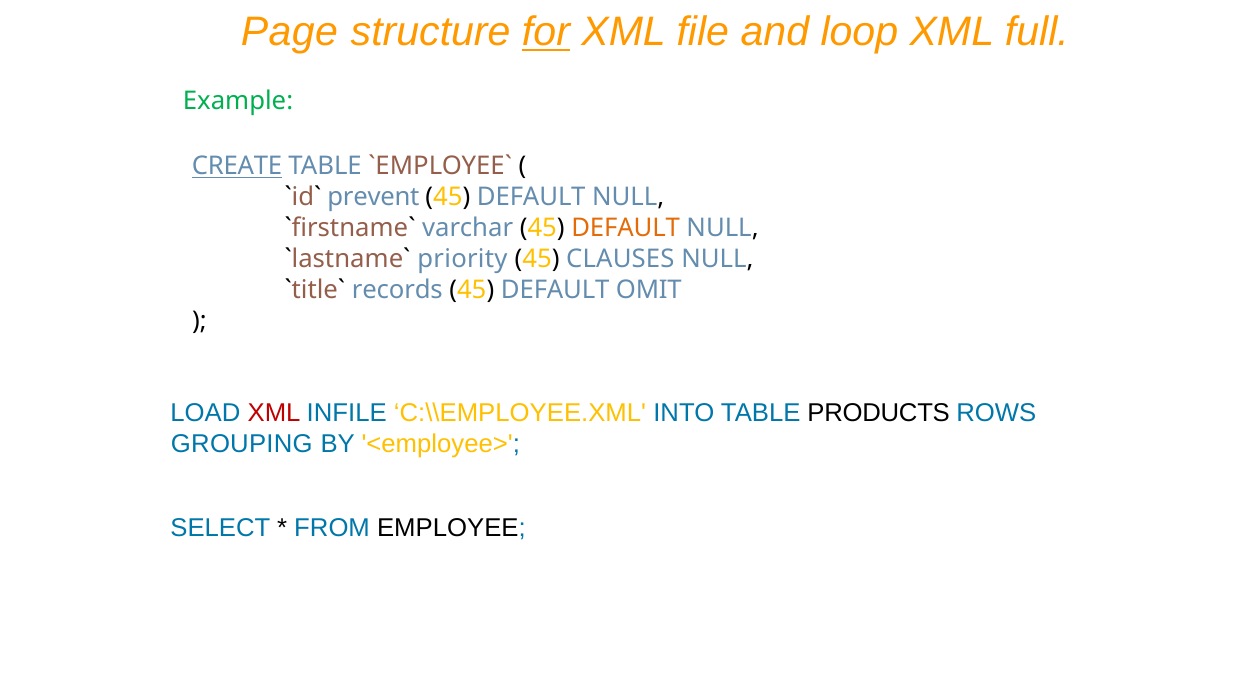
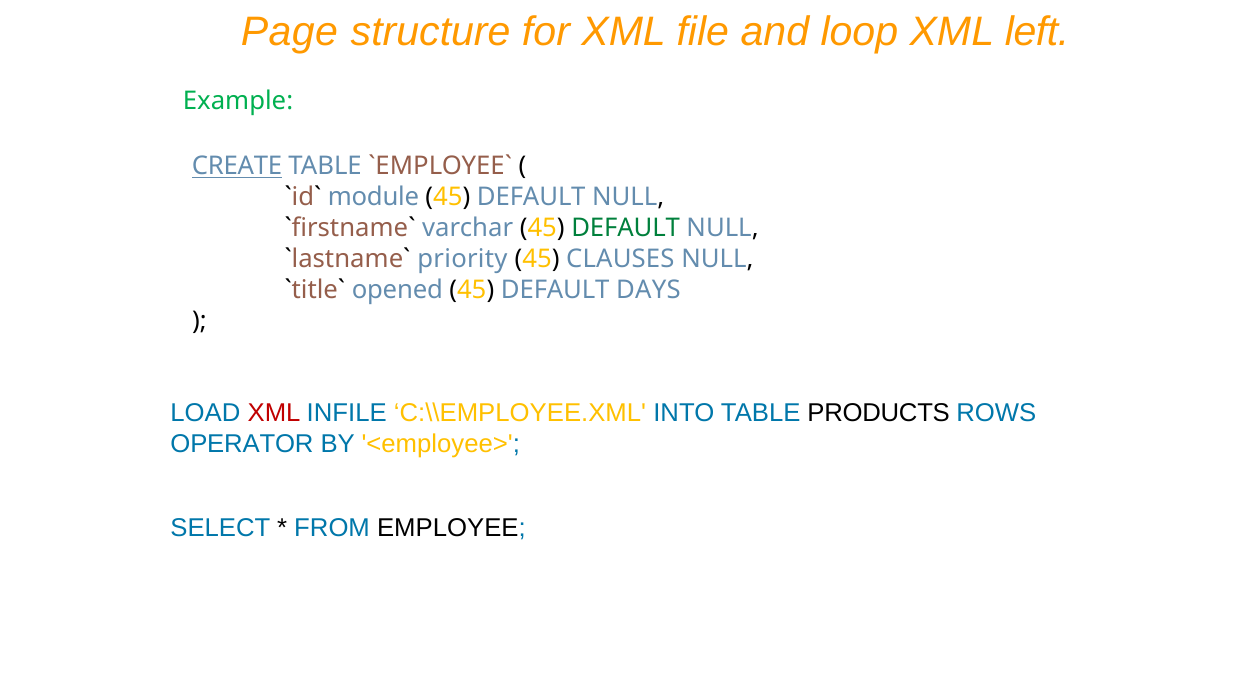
for underline: present -> none (546, 32)
full: full -> left (1037, 32)
prevent: prevent -> module (373, 197)
DEFAULT colour: orange -> green (626, 228)
records: records -> opened (397, 290)
OMIT: OMIT -> DAYS (648, 290)
GROUPING: GROUPING -> OPERATOR (242, 443)
